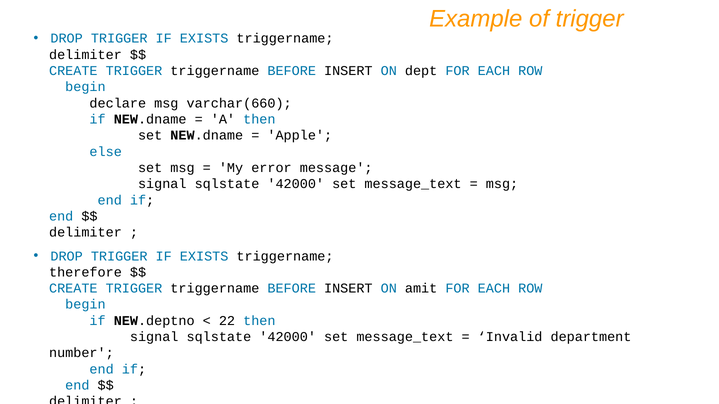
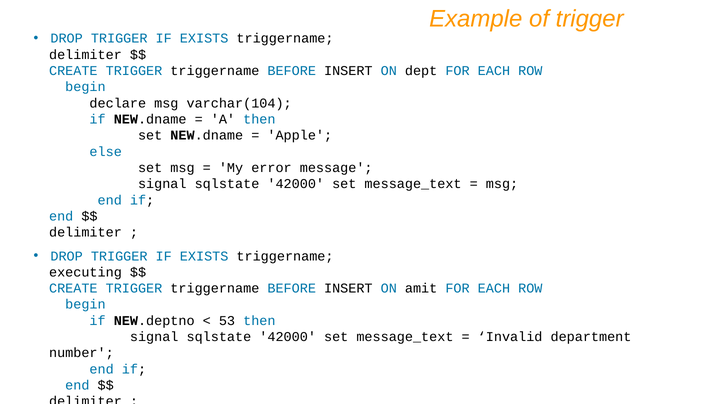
varchar(660: varchar(660 -> varchar(104 (239, 103)
therefore: therefore -> executing (85, 273)
22: 22 -> 53 (227, 321)
